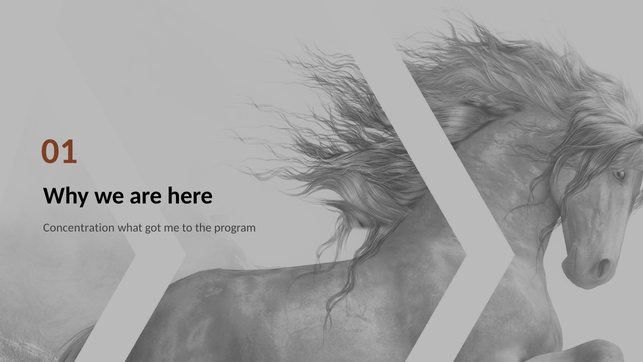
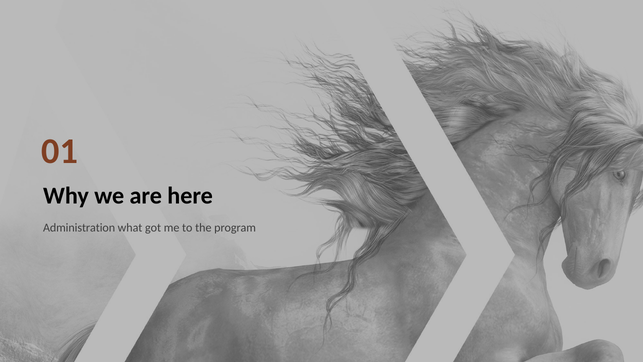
Concentration: Concentration -> Administration (79, 228)
